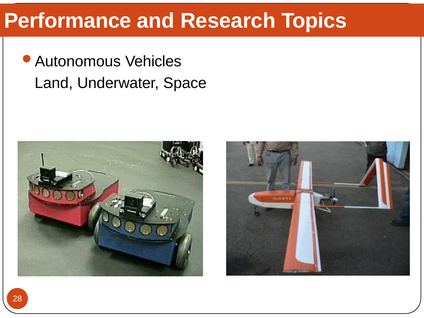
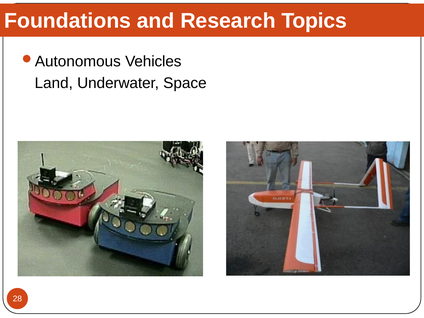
Performance: Performance -> Foundations (68, 21)
